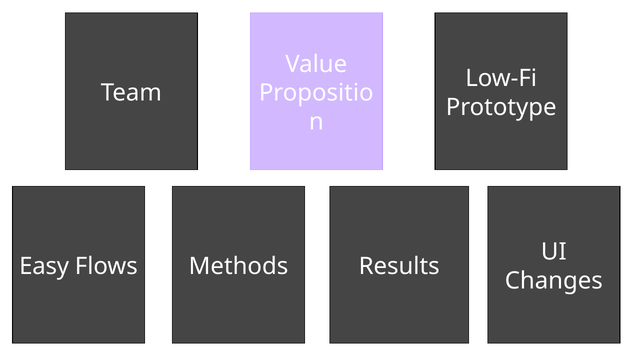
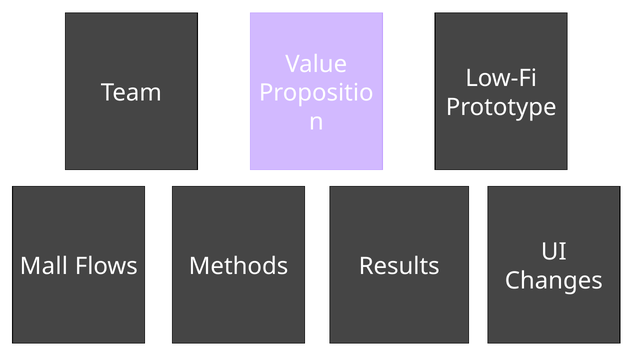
Easy: Easy -> Mall (44, 266)
